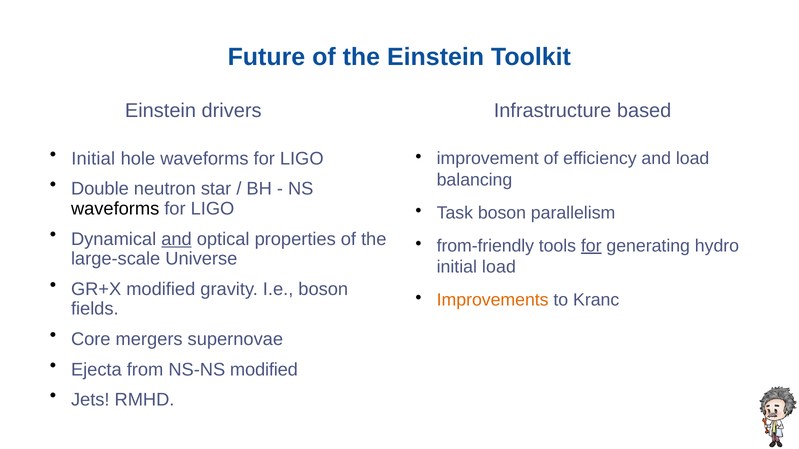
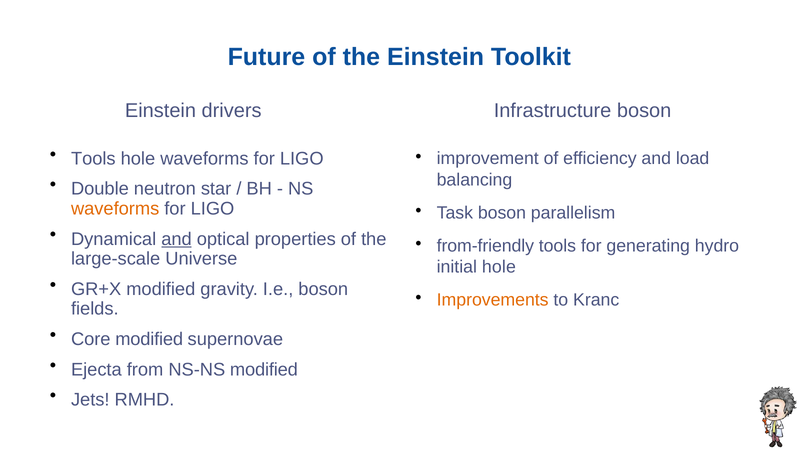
Infrastructure based: based -> boson (644, 111)
Initial: Initial -> Tools (93, 159)
waveforms colour: black -> orange (115, 209)
for underline: present -> none (591, 246)
initial load: load -> hole (499, 267)
Core mergers: mergers -> modified (149, 340)
